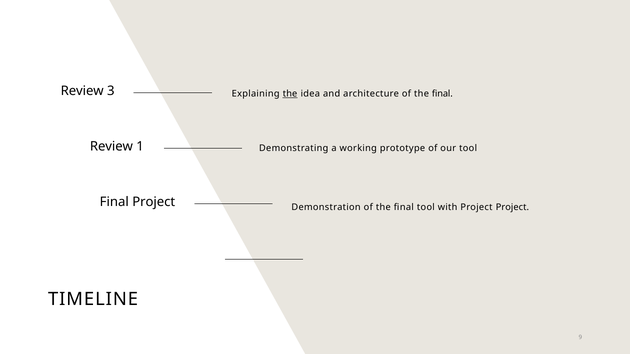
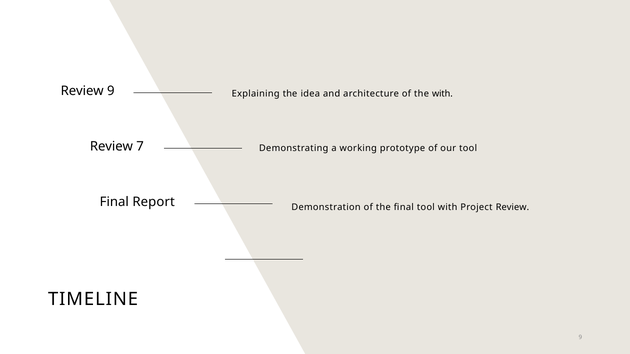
3: 3 -> 9 (111, 91)
the underline: present -> none (290, 94)
architecture of the final: final -> with (442, 94)
1: 1 -> 7 (140, 147)
Final Project: Project -> Report (154, 202)
Project Project: Project -> Review (512, 208)
